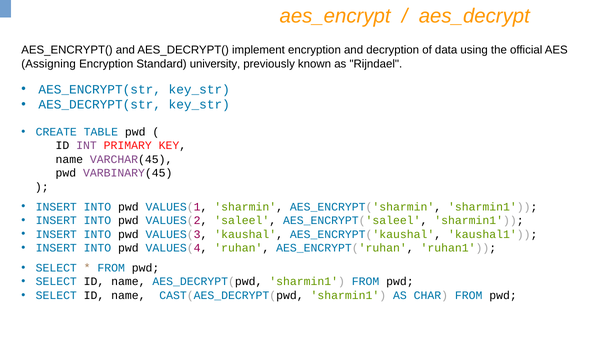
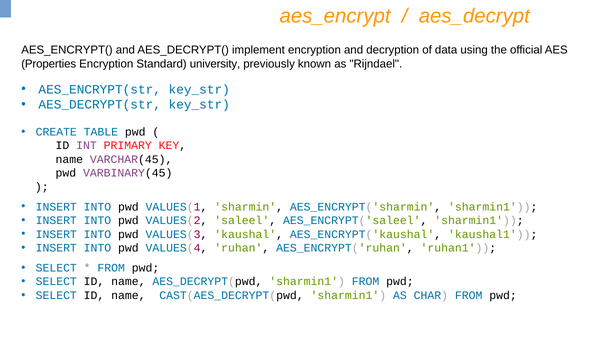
Assigning: Assigning -> Properties (49, 64)
